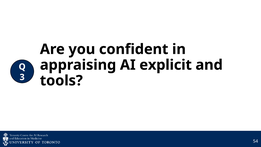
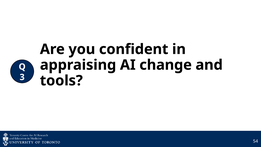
explicit: explicit -> change (166, 65)
